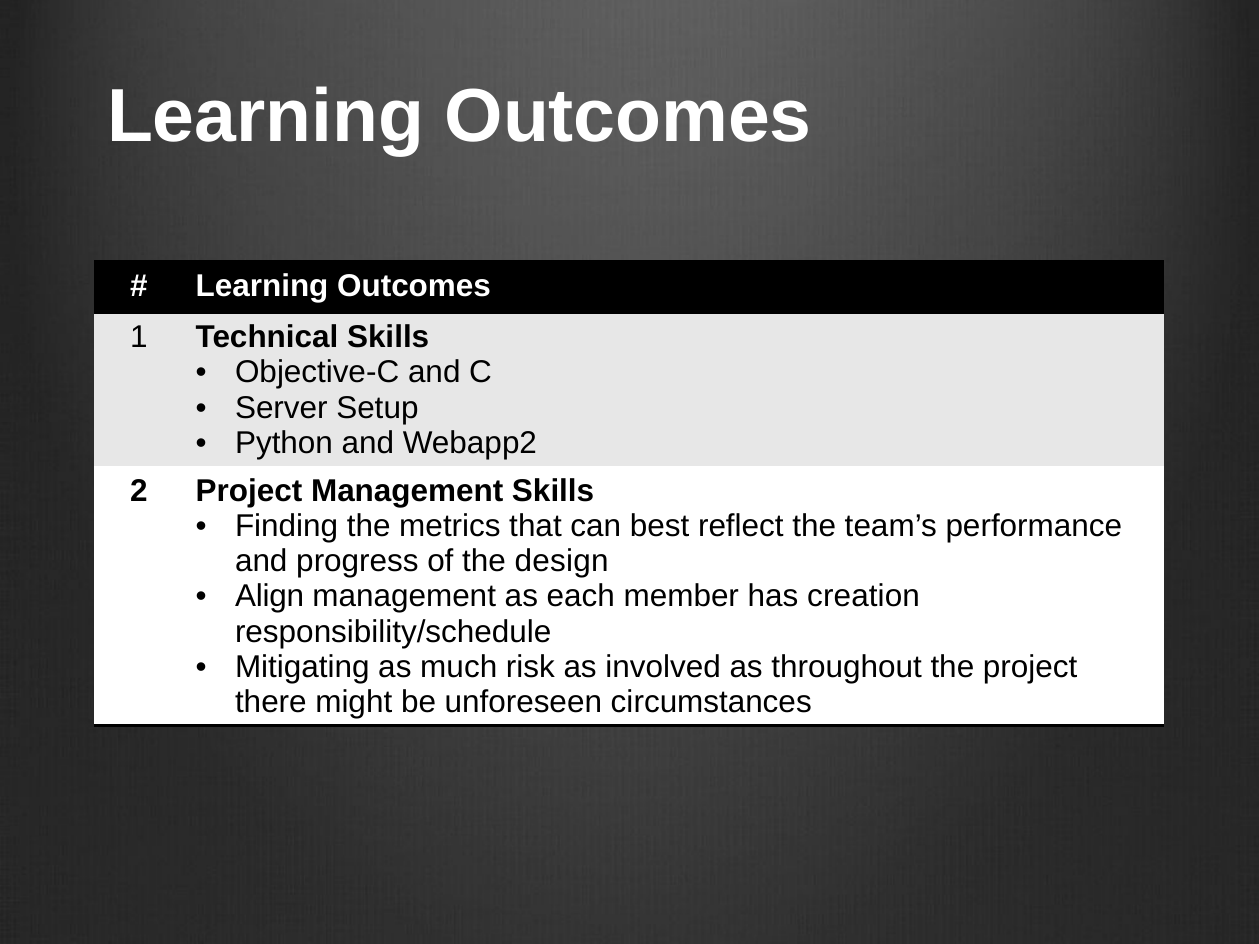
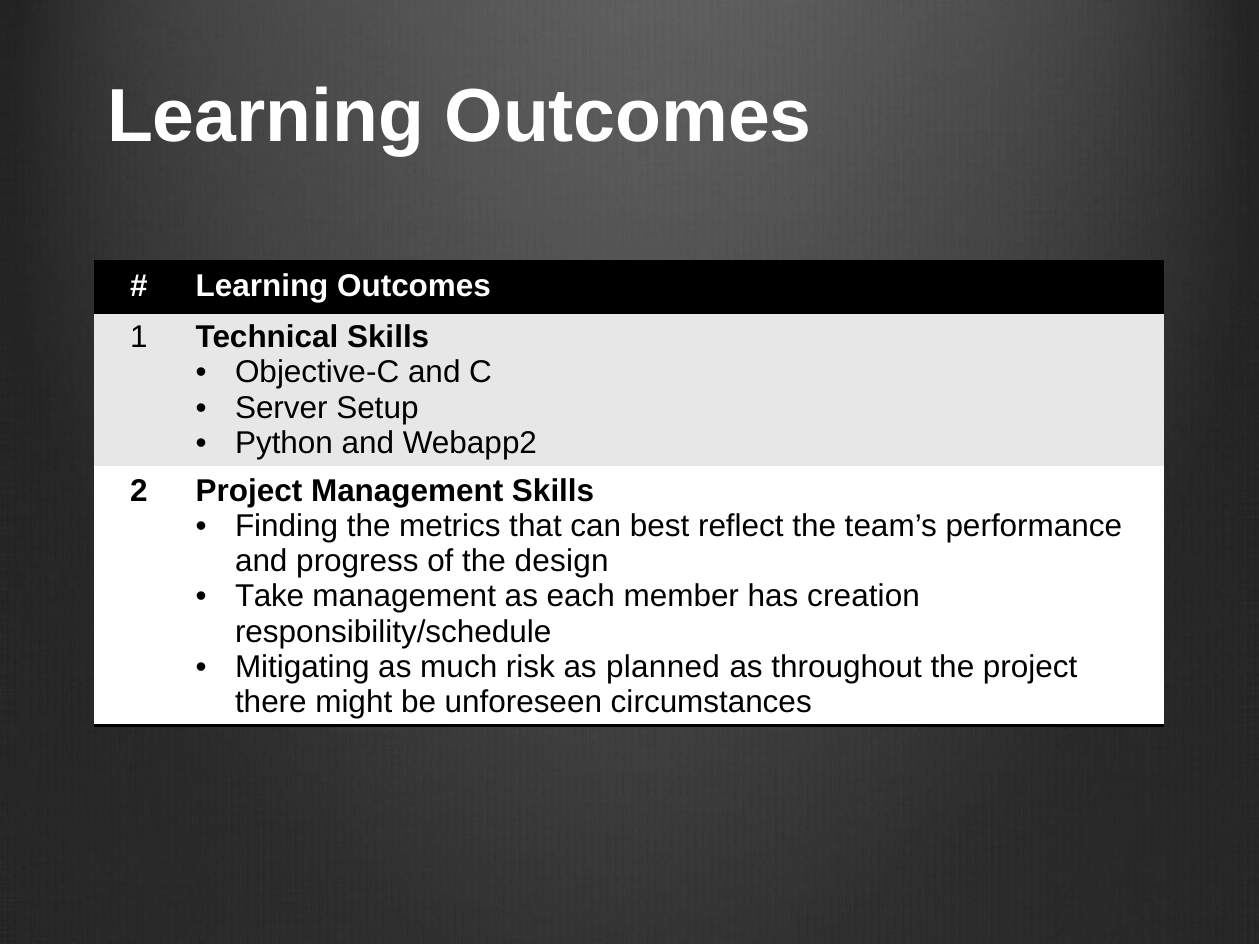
Align: Align -> Take (270, 597)
involved: involved -> planned (663, 667)
